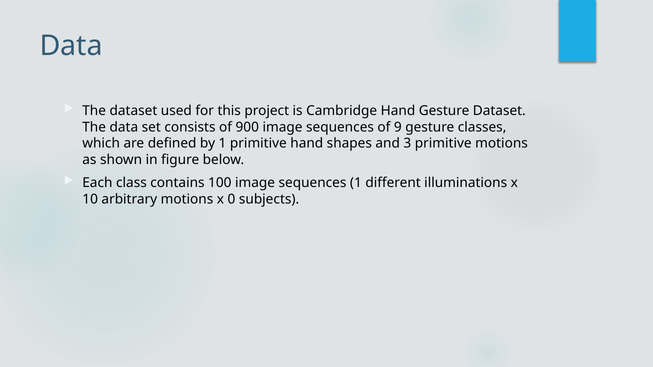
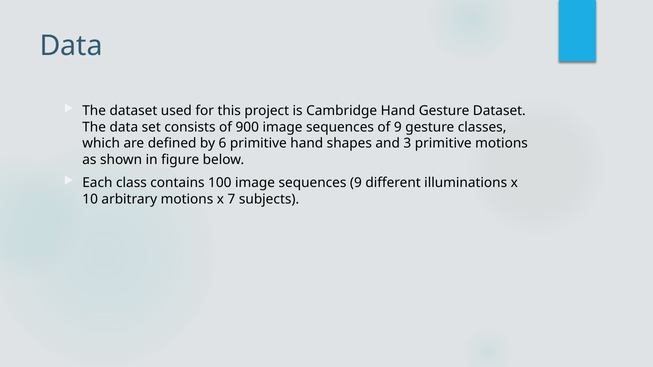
by 1: 1 -> 6 (223, 143)
sequences 1: 1 -> 9 (356, 183)
0: 0 -> 7 (232, 199)
